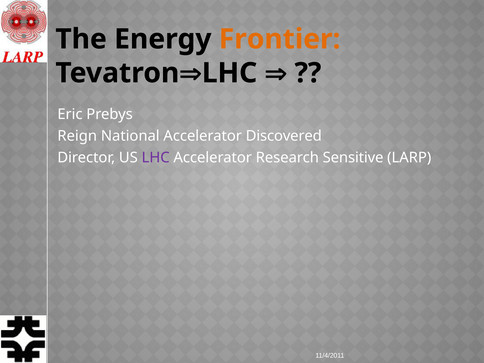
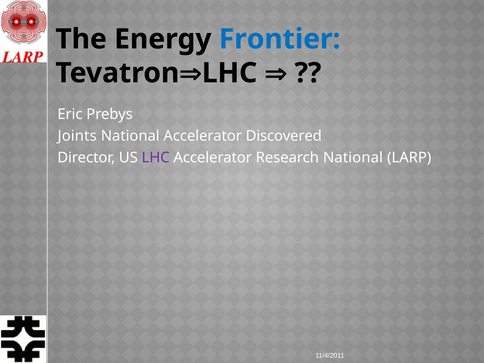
Frontier colour: orange -> blue (280, 39)
Reign: Reign -> Joints (77, 136)
Research Sensitive: Sensitive -> National (353, 158)
